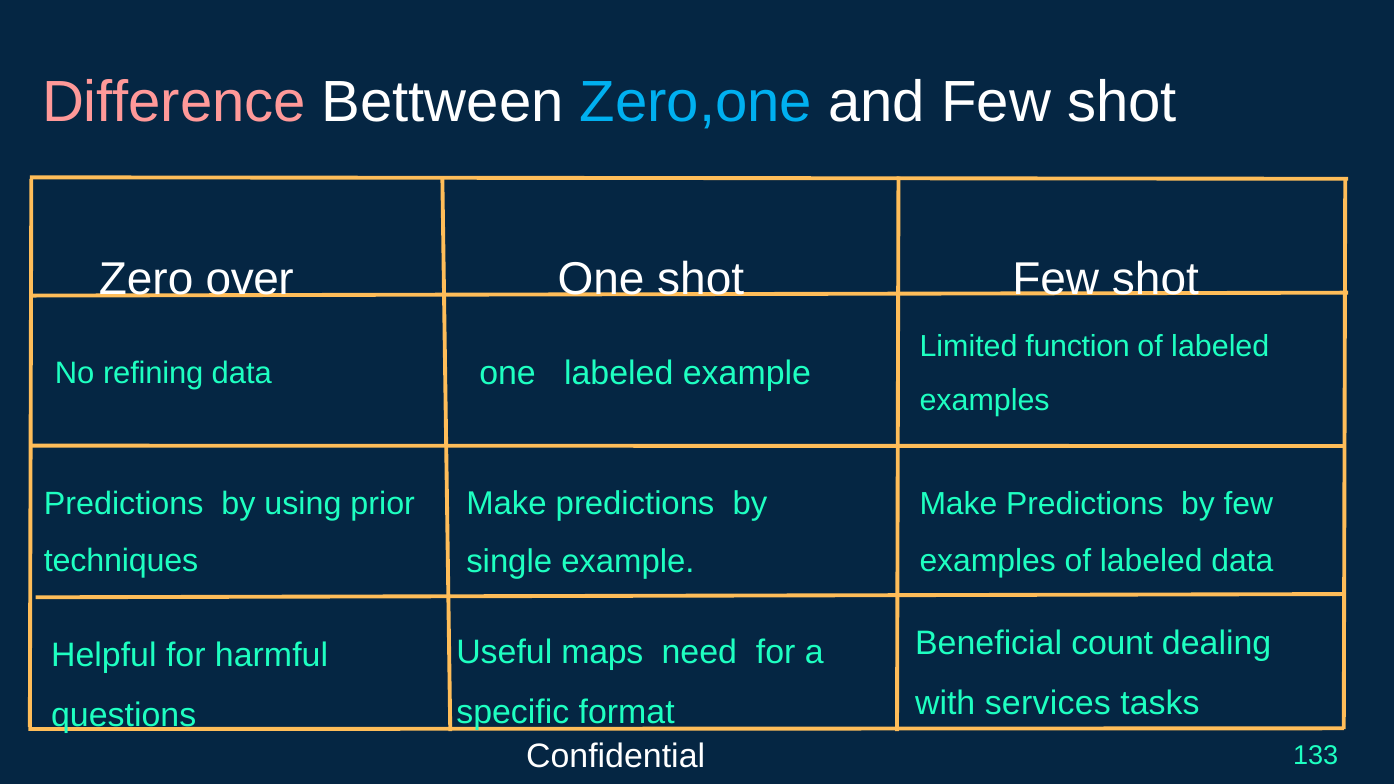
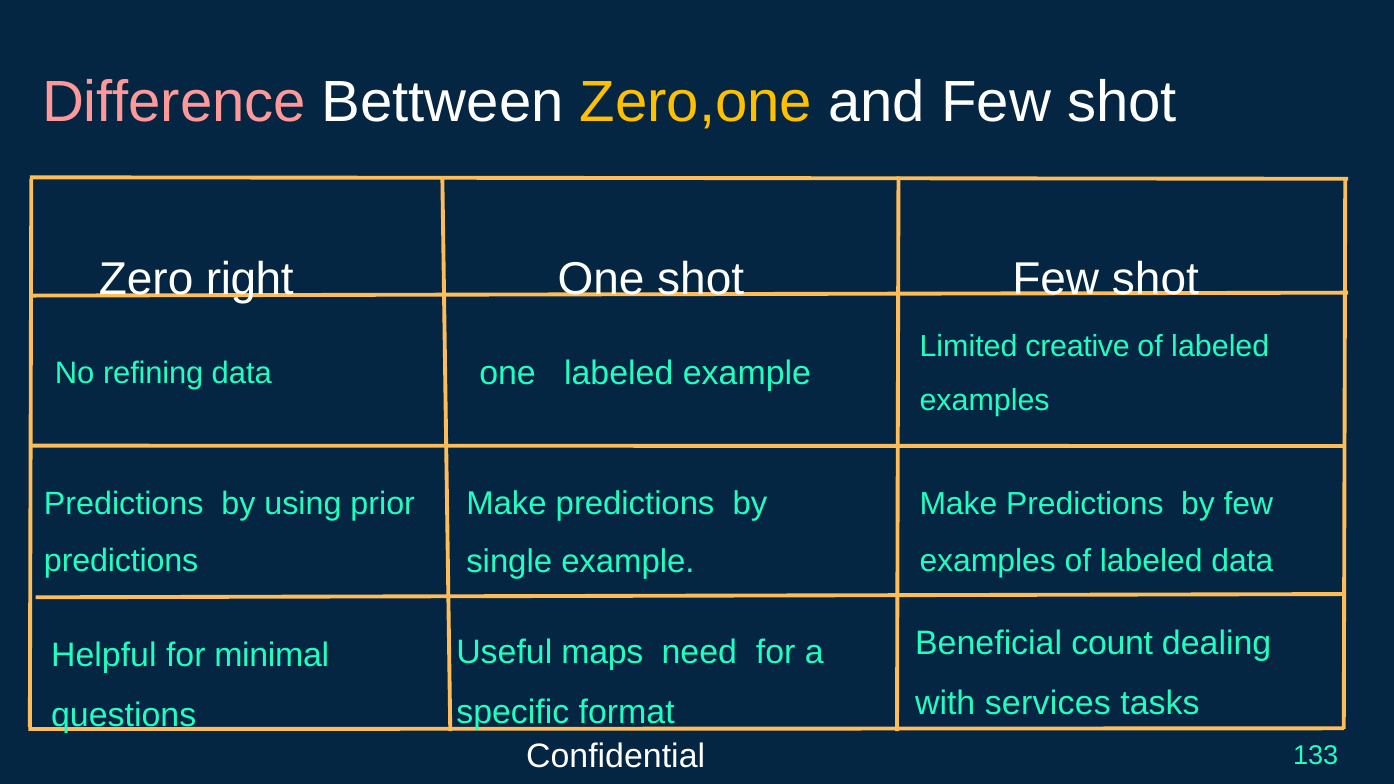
Zero,one colour: light blue -> yellow (696, 102)
over: over -> right (250, 279)
function: function -> creative (1078, 347)
techniques: techniques -> predictions (121, 561)
harmful: harmful -> minimal (272, 656)
